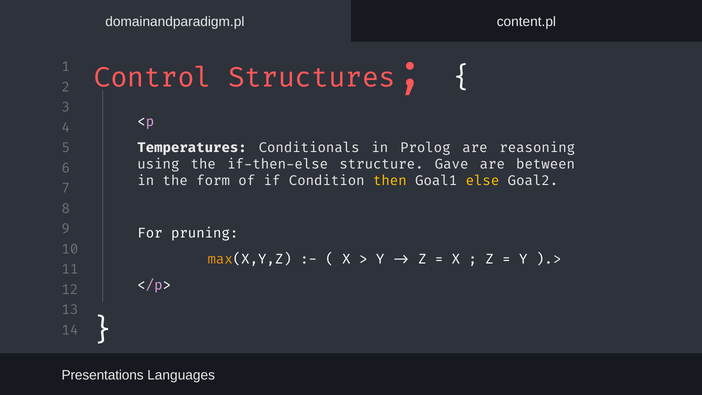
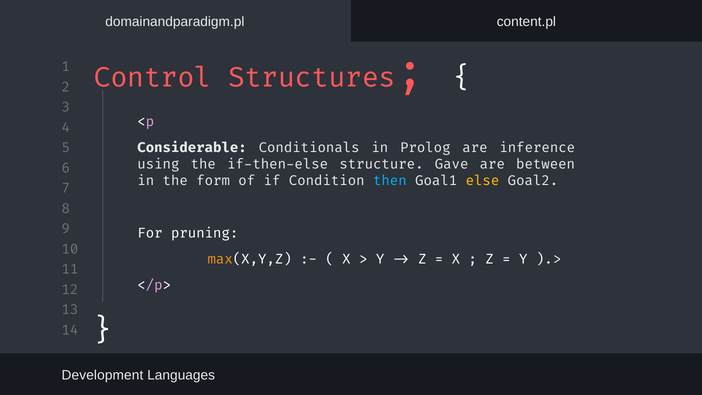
Temperatures: Temperatures -> Considerable (192, 148)
reasoning: reasoning -> inference (537, 148)
then colour: yellow -> light blue (390, 181)
Presentations: Presentations -> Development (102, 375)
